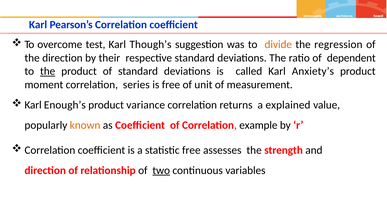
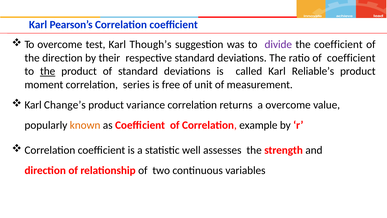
divide colour: orange -> purple (278, 44)
the regression: regression -> coefficient (338, 44)
of dependent: dependent -> coefficient (351, 58)
Anxiety’s: Anxiety’s -> Reliable’s (313, 71)
Enough’s: Enough’s -> Change’s (65, 105)
a explained: explained -> overcome (288, 105)
statistic free: free -> well (191, 150)
two underline: present -> none (161, 170)
